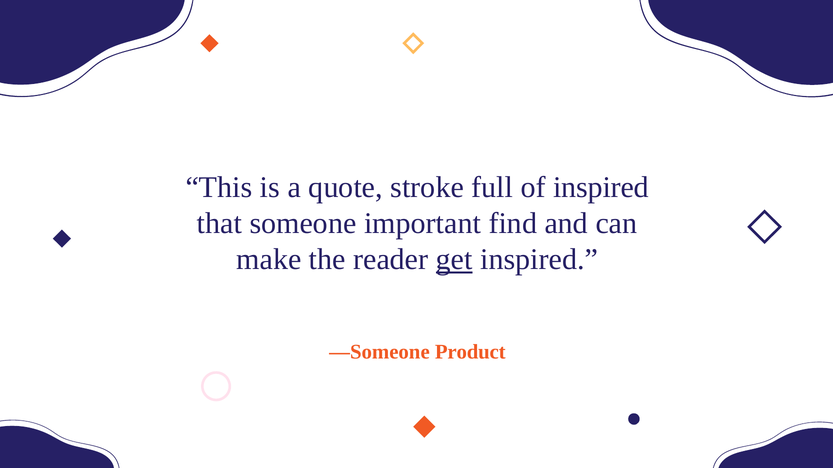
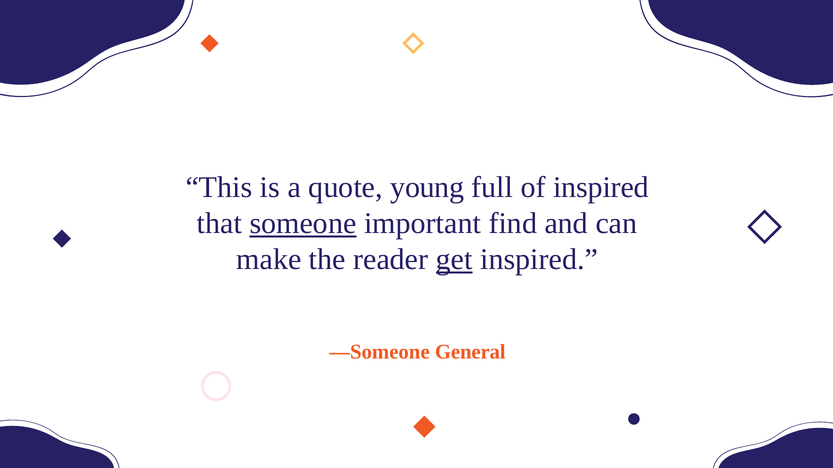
stroke: stroke -> young (427, 188)
someone underline: none -> present (303, 224)
Product: Product -> General (470, 353)
